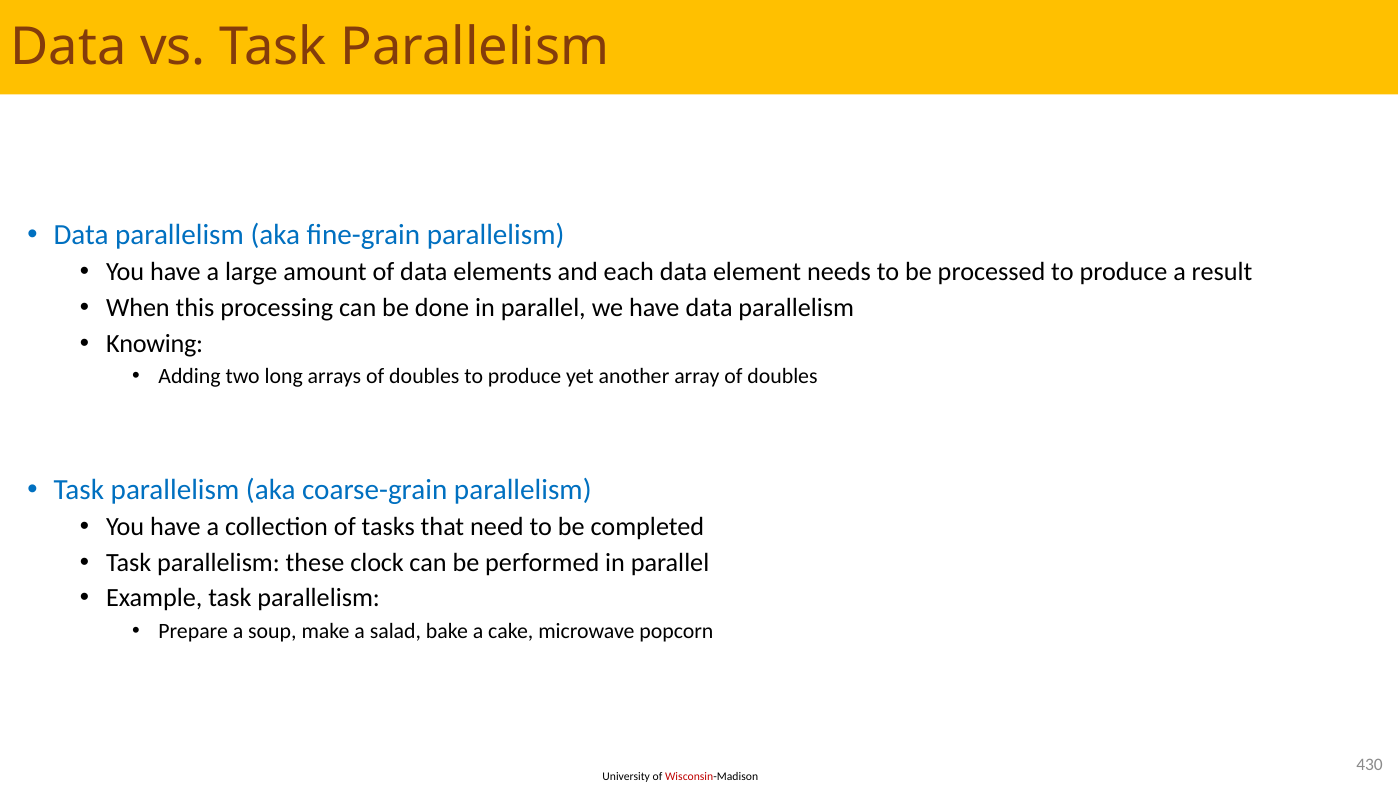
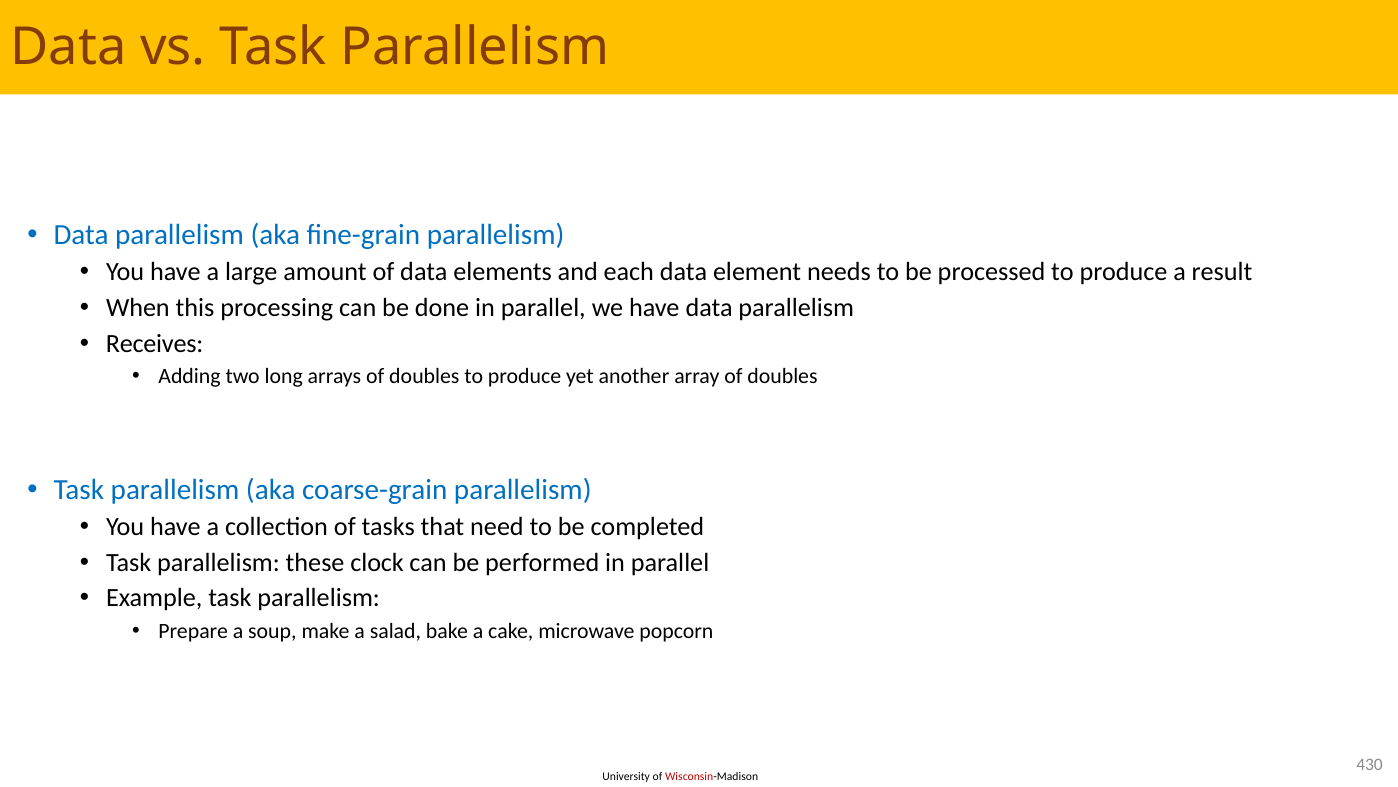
Knowing: Knowing -> Receives (155, 343)
